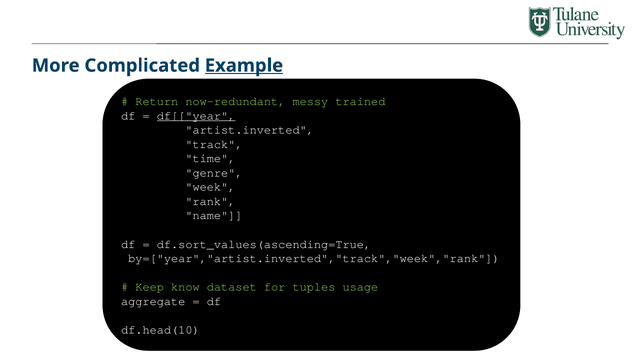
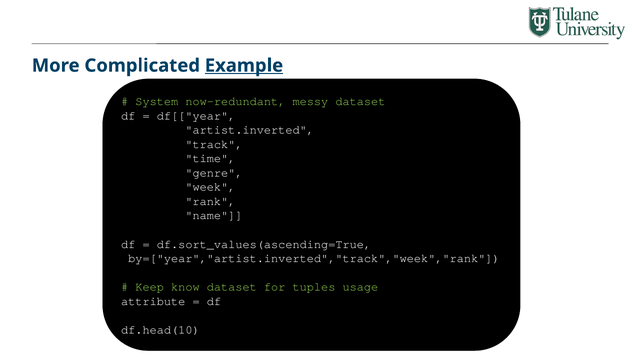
Return: Return -> System (157, 101)
messy trained: trained -> dataset (360, 101)
df[["year underline: present -> none (196, 116)
aggregate: aggregate -> attribute (153, 301)
